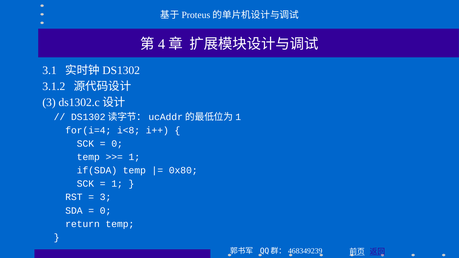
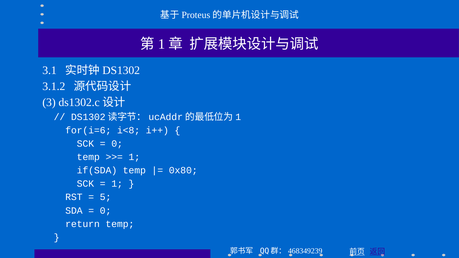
4: 4 -> 1 (162, 44)
for(i=4: for(i=4 -> for(i=6 (88, 130)
3: 3 -> 5 (106, 197)
